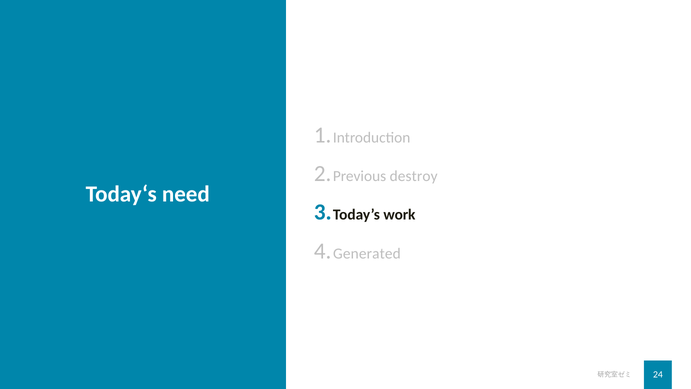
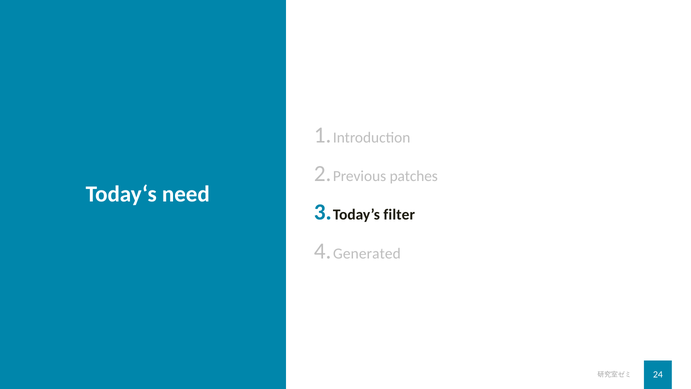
destroy: destroy -> patches (414, 176)
work: work -> filter (399, 215)
